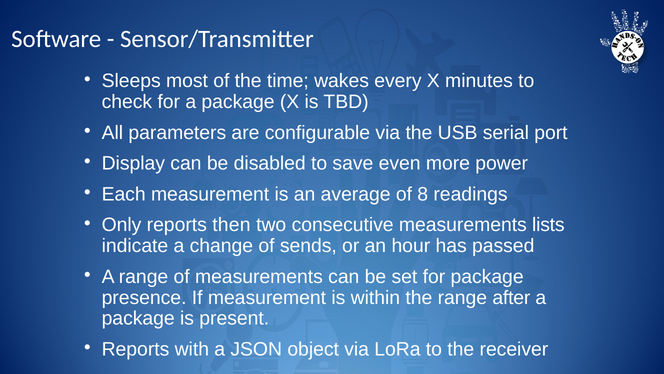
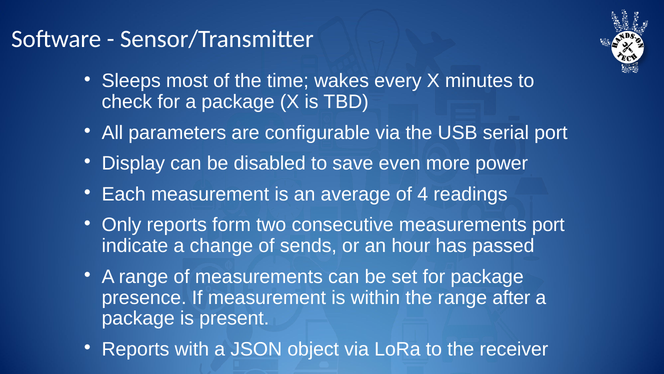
8: 8 -> 4 (423, 194)
then: then -> form (232, 225)
measurements lists: lists -> port (548, 225)
